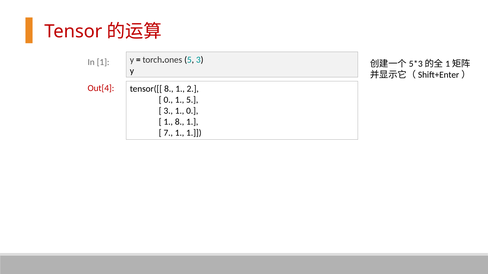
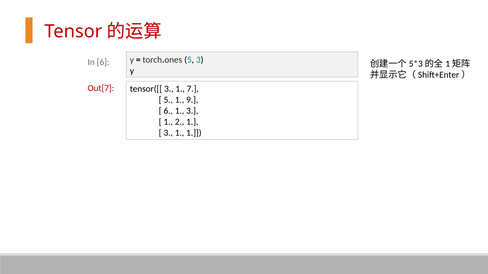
In 1: 1 -> 6 (103, 62)
Out[4: Out[4 -> Out[7 (101, 88)
tensor([[ 8: 8 -> 3 (169, 89)
2: 2 -> 7 (193, 89)
0: 0 -> 5 (168, 100)
1 5: 5 -> 9 (192, 100)
3: 3 -> 6 (168, 111)
1 0: 0 -> 3 (192, 111)
1 8: 8 -> 2 (180, 122)
7: 7 -> 3 (168, 133)
